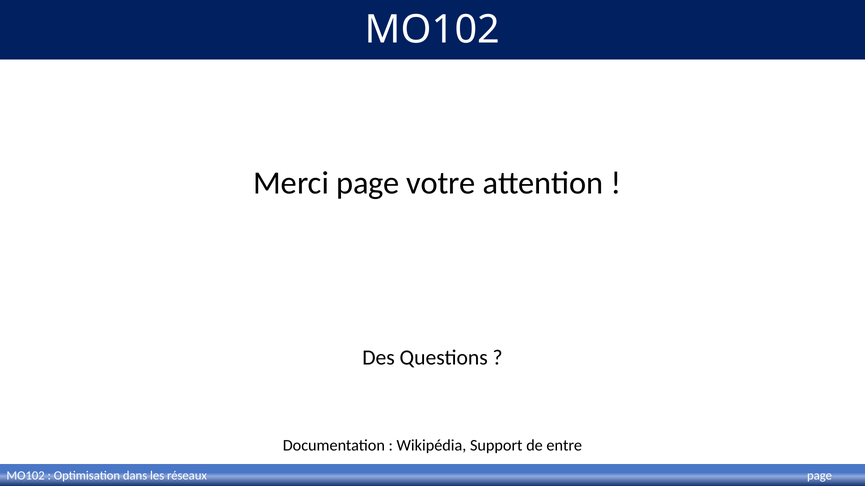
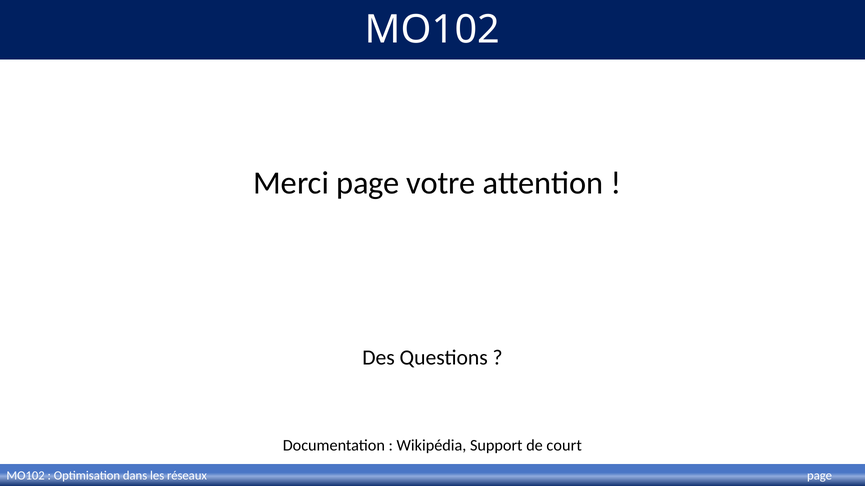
entre: entre -> court (564, 446)
